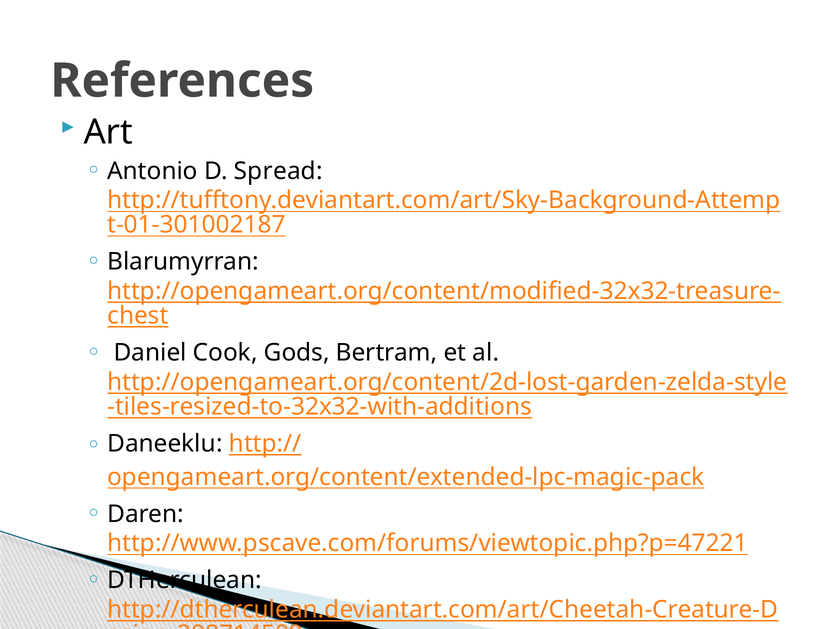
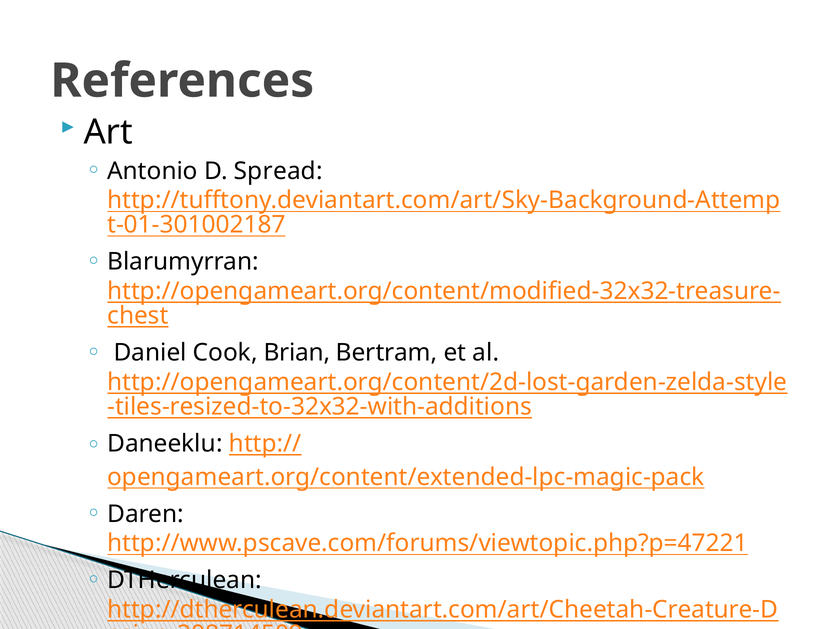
Gods: Gods -> Brian (297, 353)
